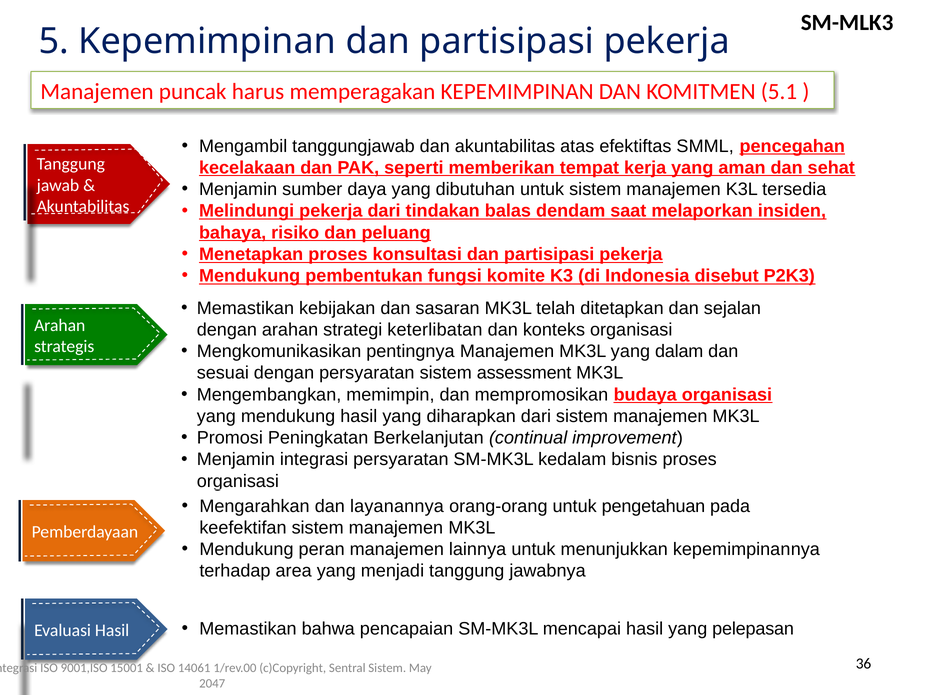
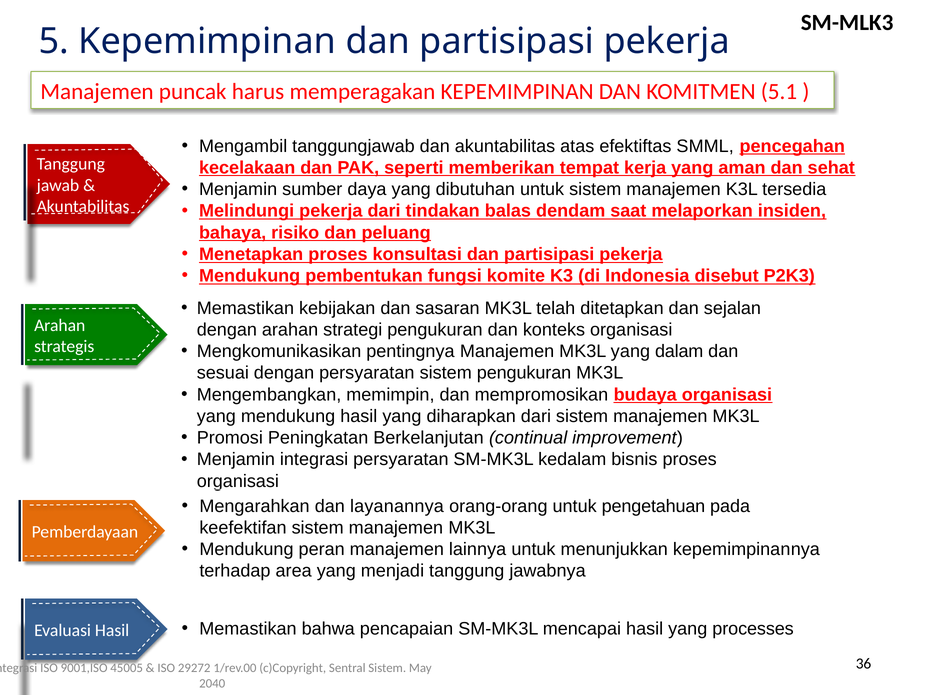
strategi keterlibatan: keterlibatan -> pengukuran (435, 330)
sistem assessment: assessment -> pengukuran (524, 373)
pelepasan: pelepasan -> processes (753, 629)
15001: 15001 -> 45005 (127, 668)
14061: 14061 -> 29272 (194, 668)
2047: 2047 -> 2040 (212, 684)
